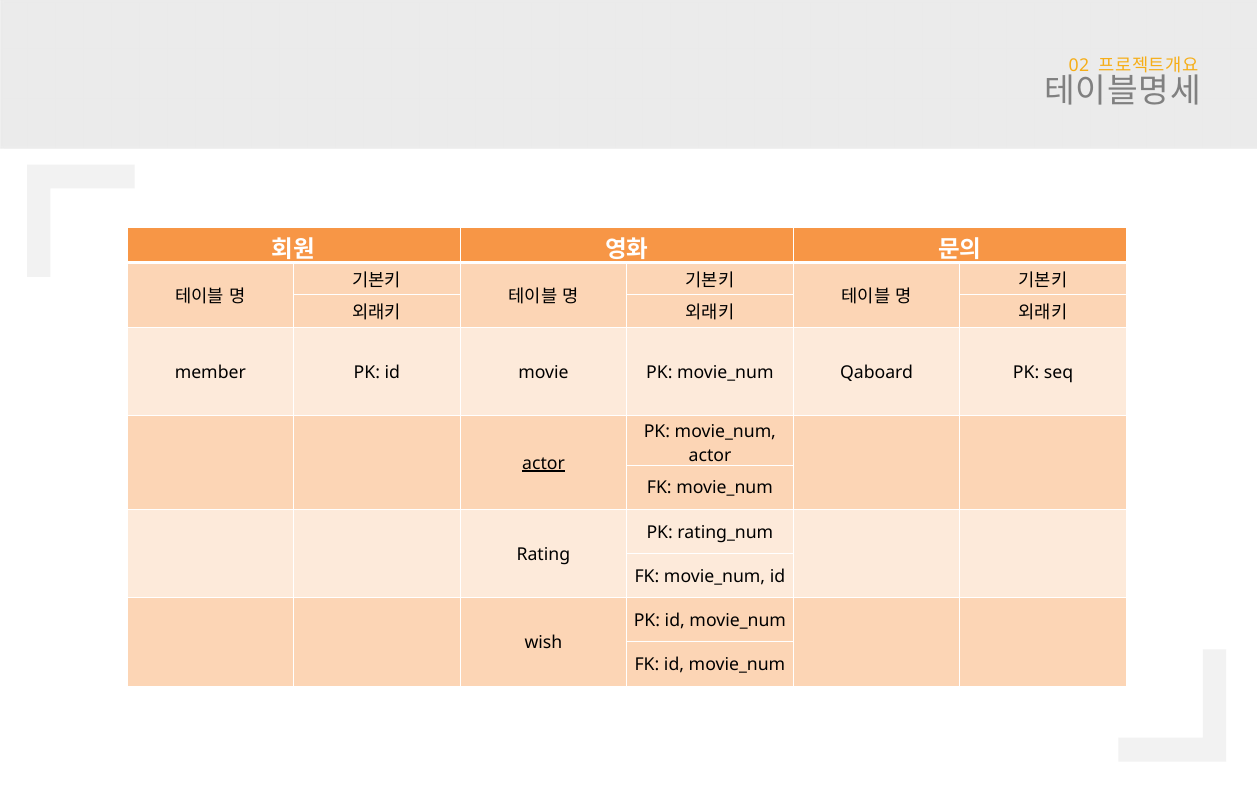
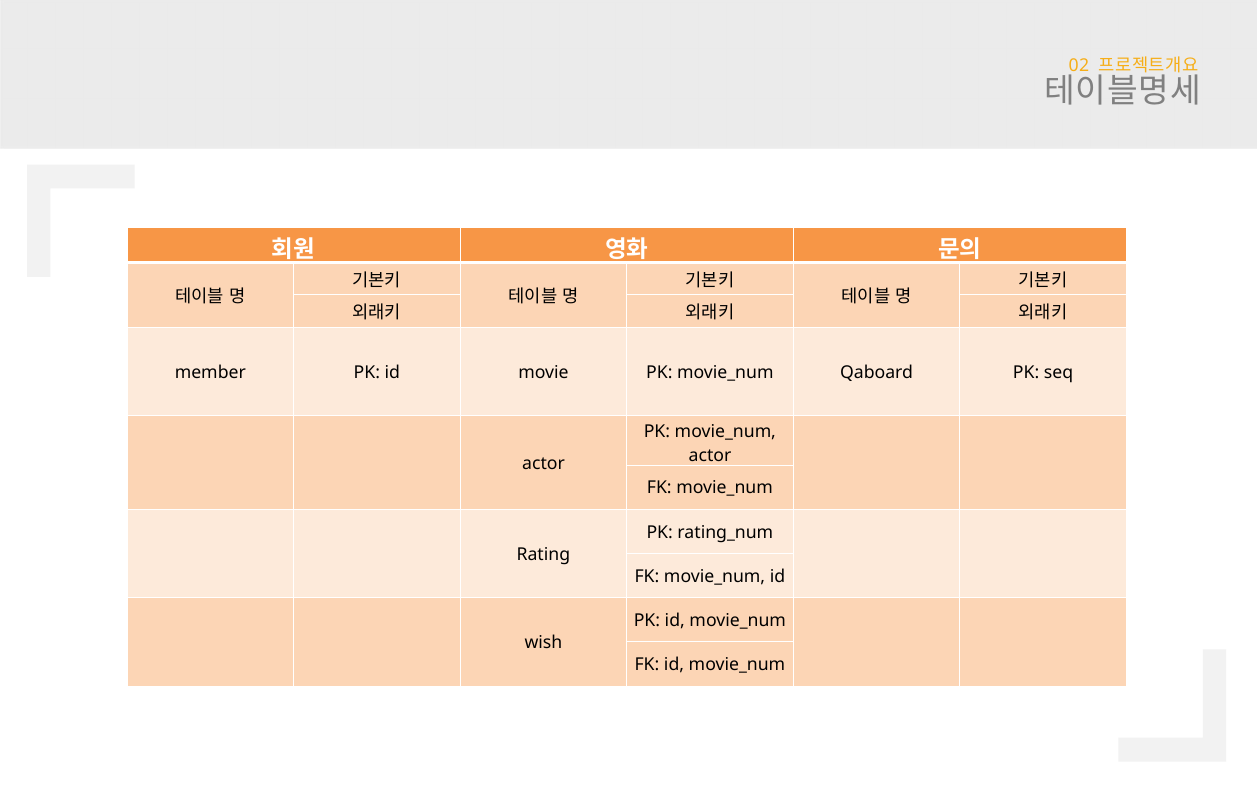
actor underline: present -> none (543, 463)
